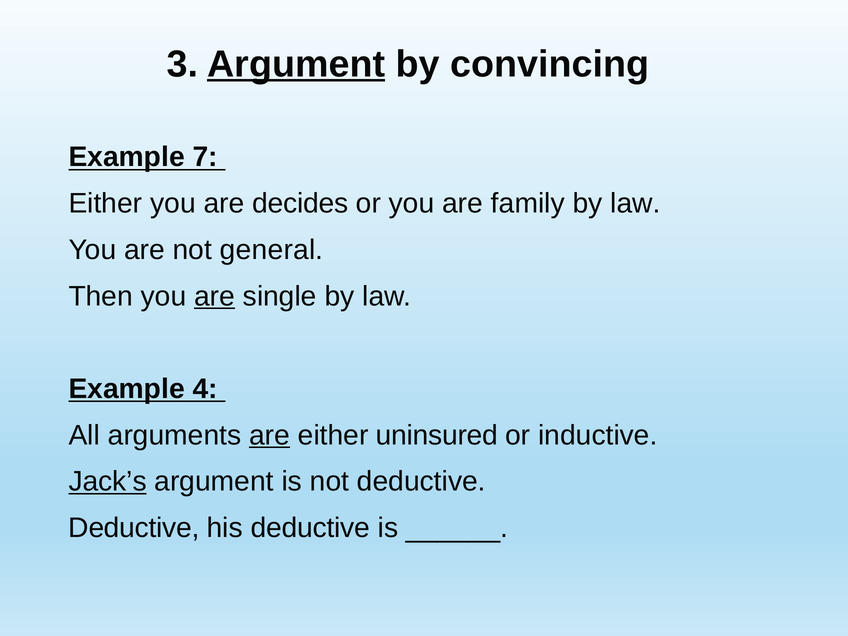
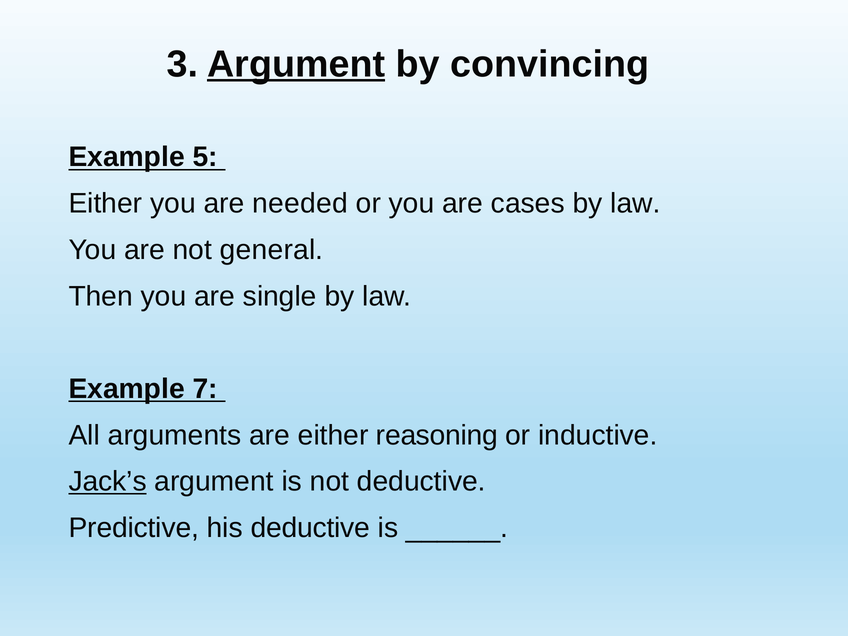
7: 7 -> 5 (205, 157)
decides: decides -> needed (300, 204)
family: family -> cases (528, 204)
are underline: present -> none (215, 296)
4: 4 -> 7 (205, 389)
are underline: present -> none (270, 435)
uninsured: uninsured -> reasoning (437, 435)
Deductive: Deductive -> Predictive (134, 528)
